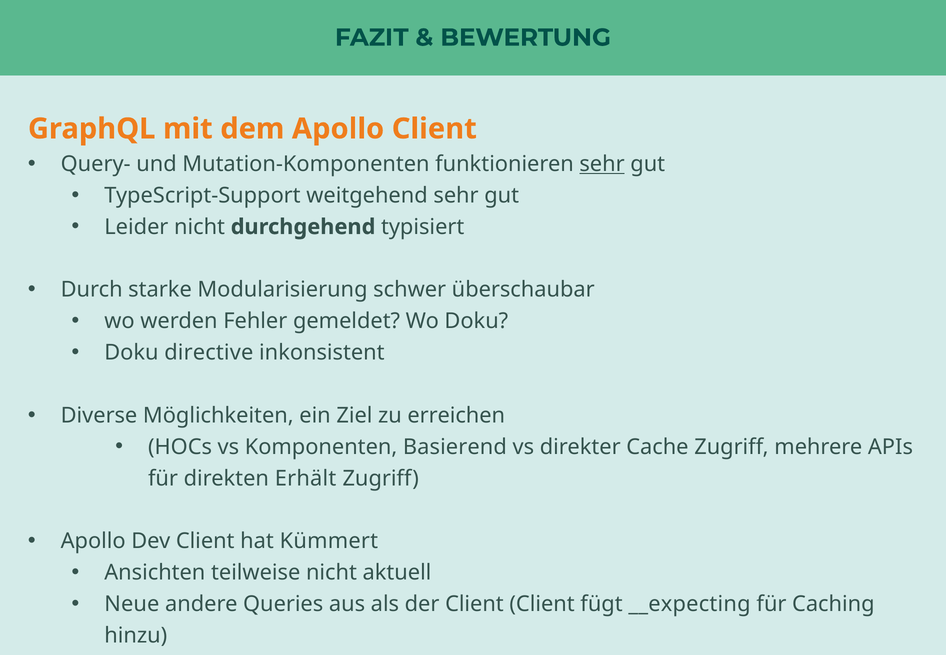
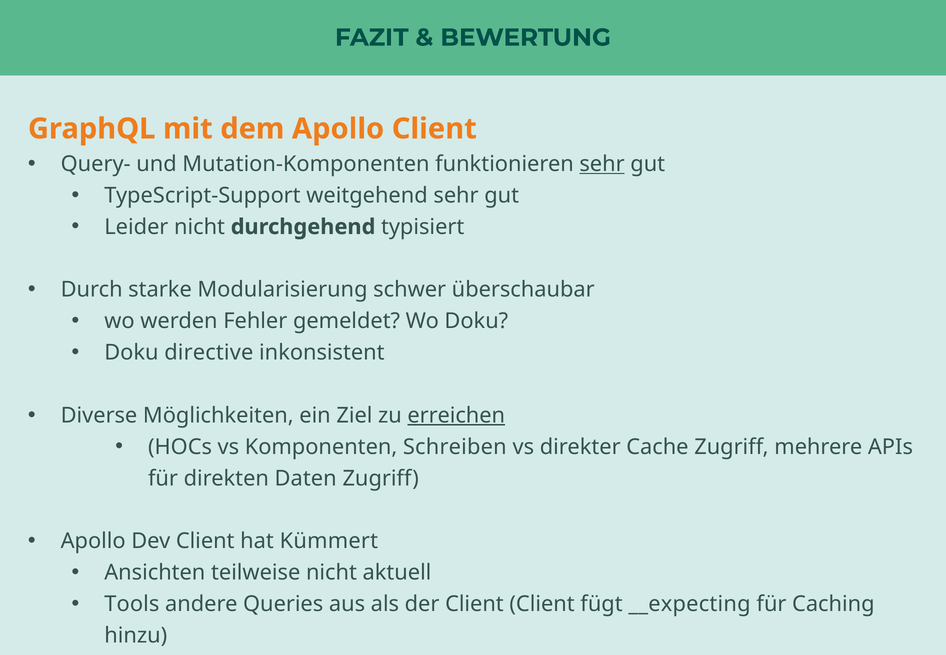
erreichen underline: none -> present (456, 415)
Basierend: Basierend -> Schreiben (455, 447)
Erhält: Erhält -> Daten (306, 478)
Neue: Neue -> Tools (132, 604)
